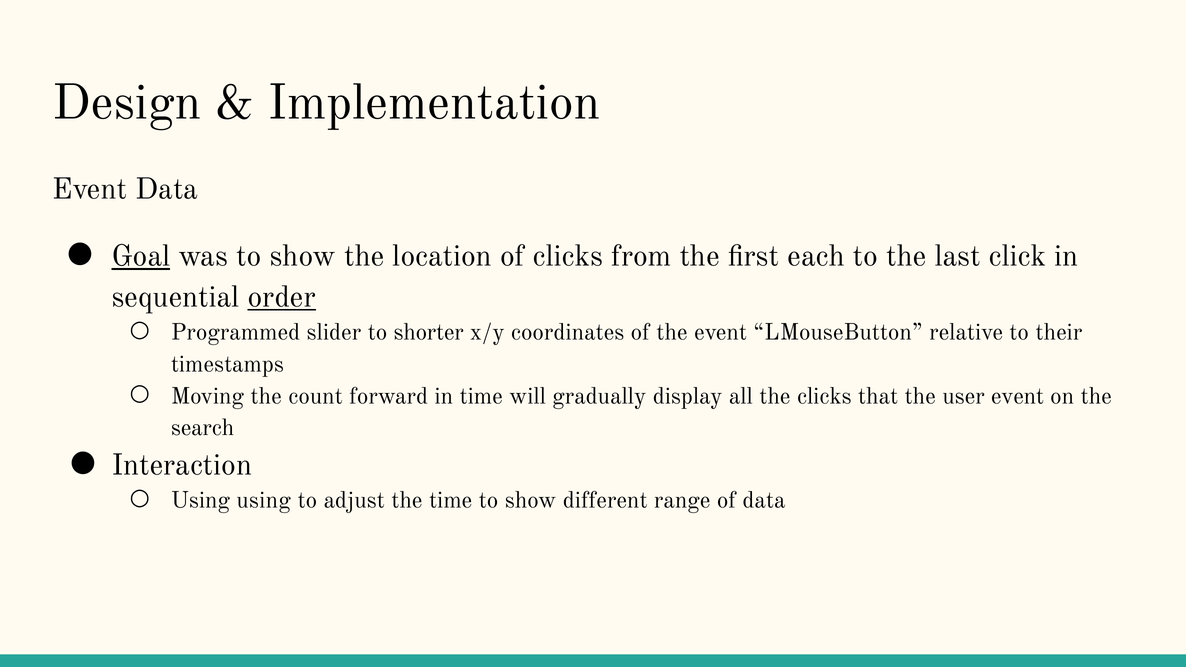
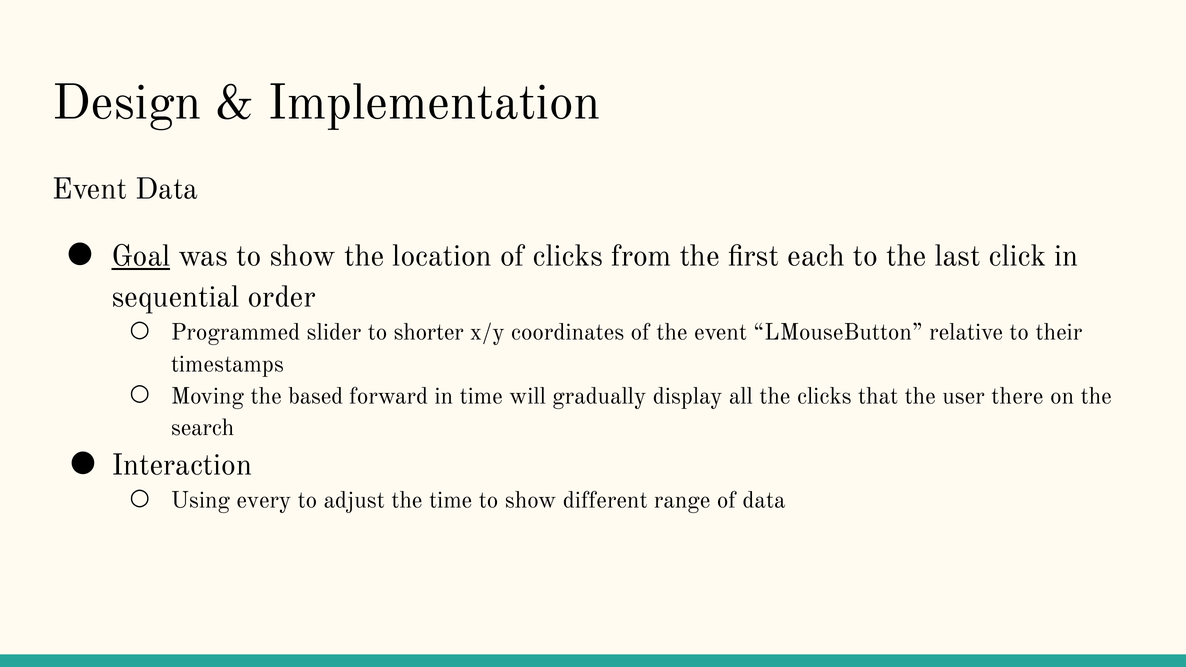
order underline: present -> none (282, 297)
count: count -> based (316, 396)
user event: event -> there (1017, 396)
Using using: using -> every (264, 501)
